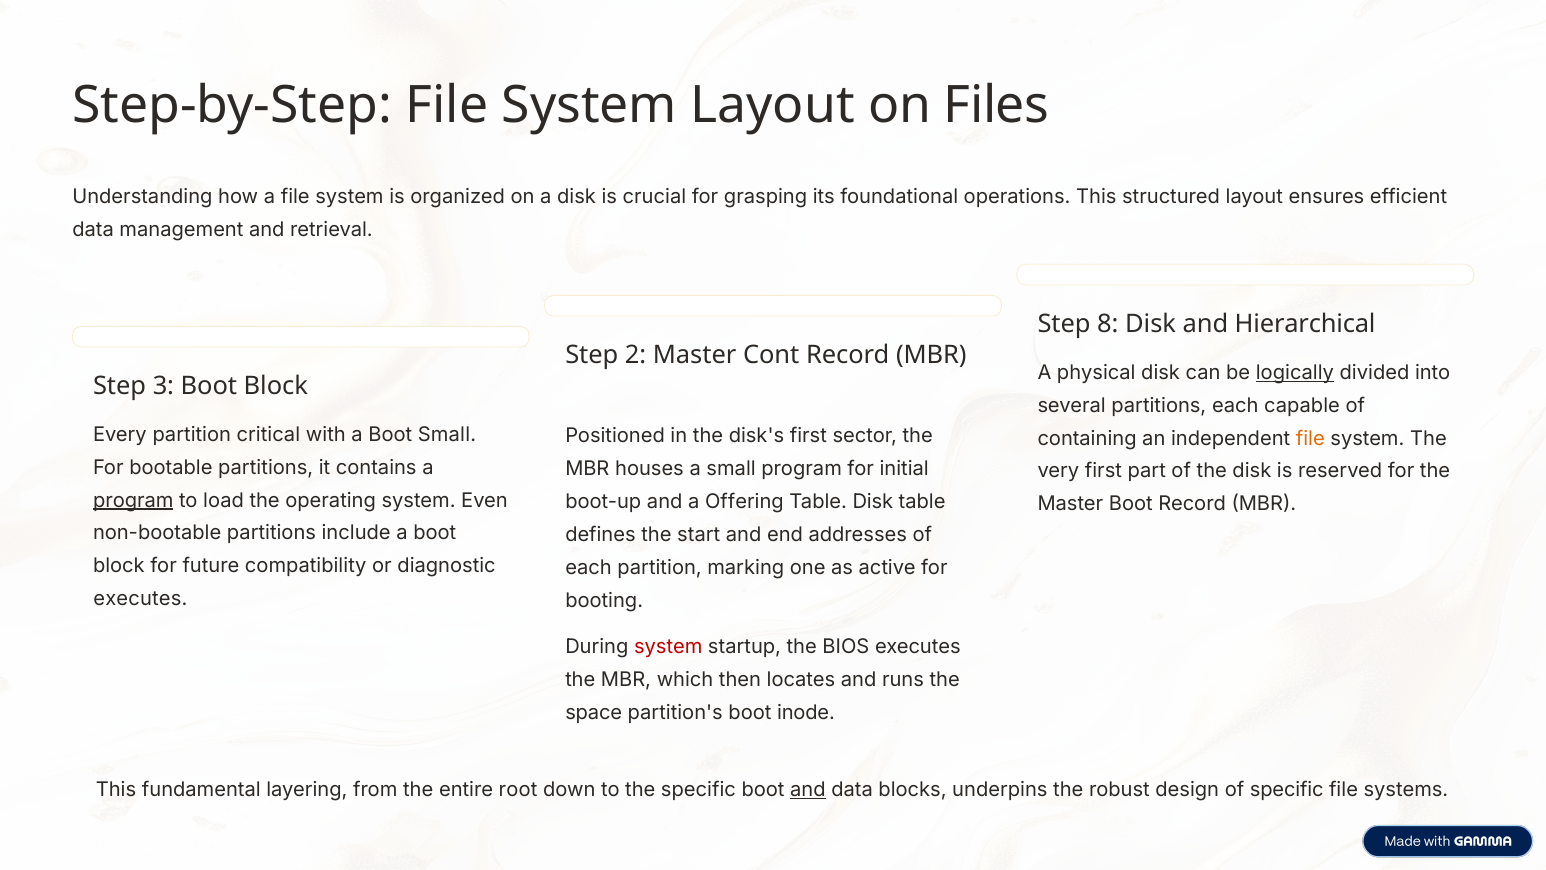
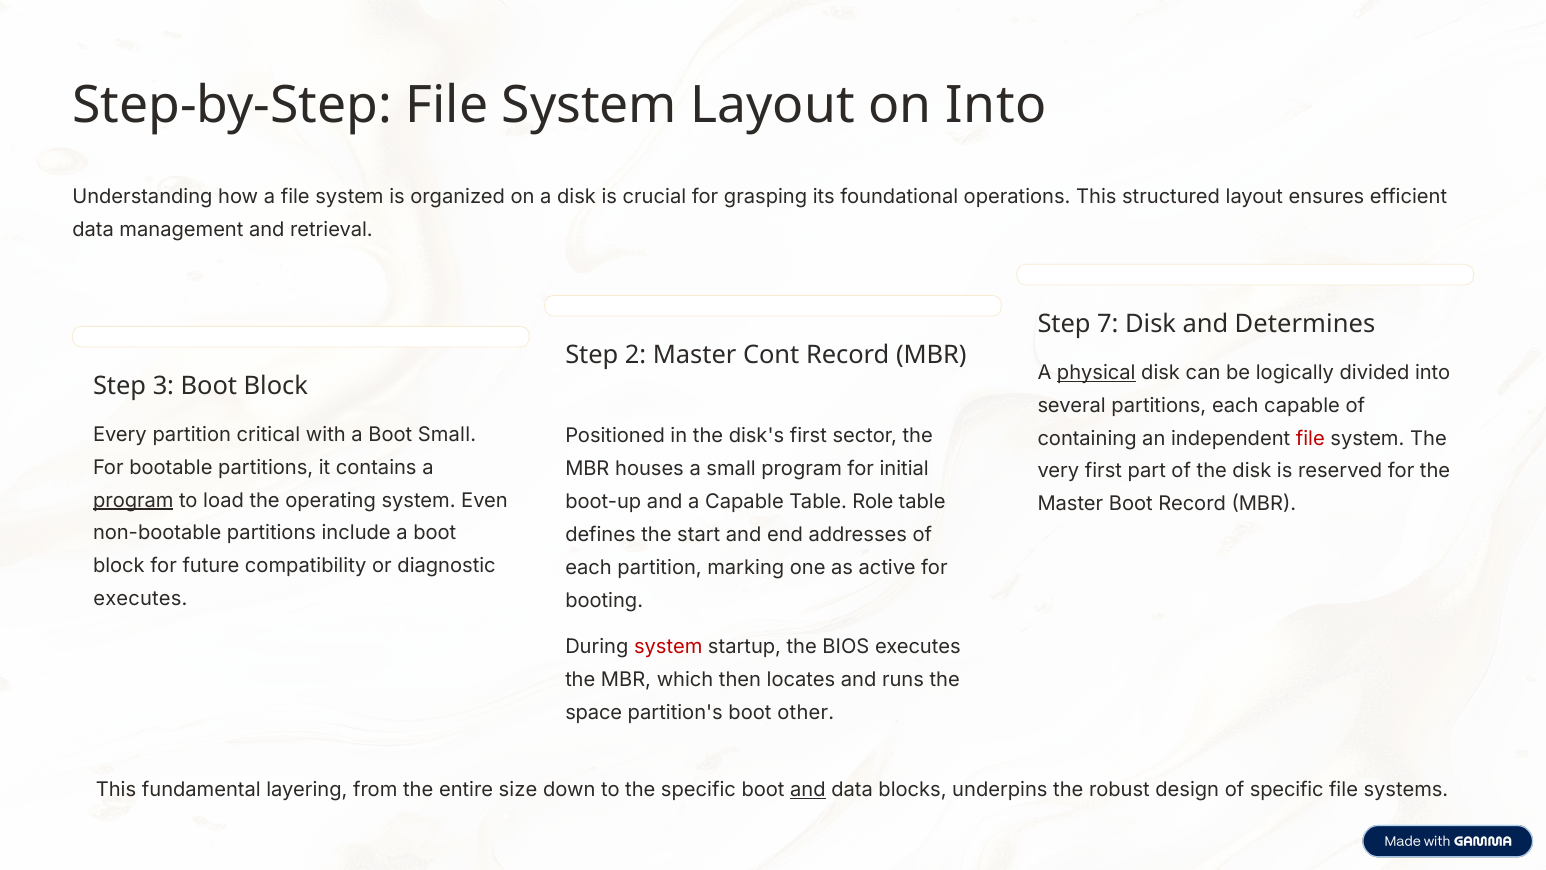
on Files: Files -> Into (996, 106)
8: 8 -> 7 (1108, 324)
Hierarchical: Hierarchical -> Determines (1305, 324)
physical underline: none -> present (1096, 372)
logically underline: present -> none (1295, 372)
file colour: orange -> red (1310, 438)
a Offering: Offering -> Capable (744, 502)
Table Disk: Disk -> Role (873, 502)
inode: inode -> other (806, 712)
root: root -> size (518, 790)
